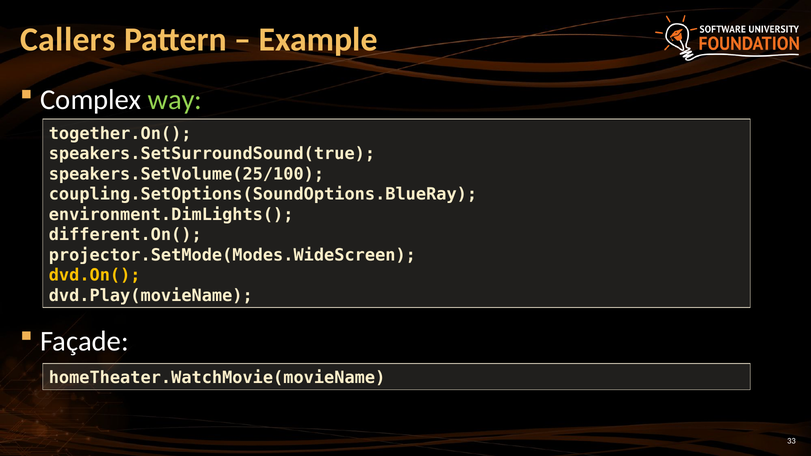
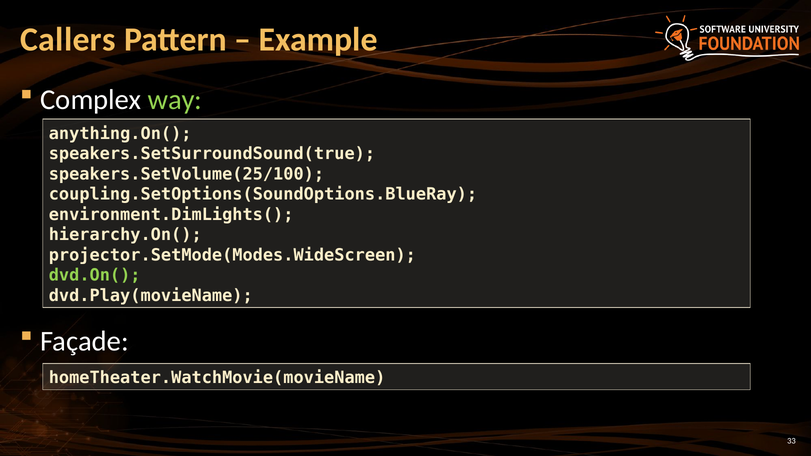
together.On(: together.On( -> anything.On( (120, 134)
different.On(: different.On( -> hierarchy.On( (125, 235)
dvd.On( colour: yellow -> light green (95, 276)
